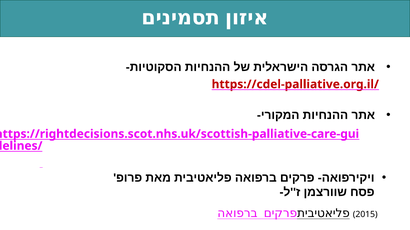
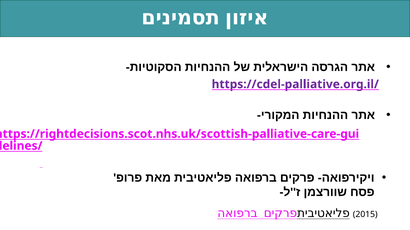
https://cdel-palliative.org.il/ colour: red -> purple (295, 84)
